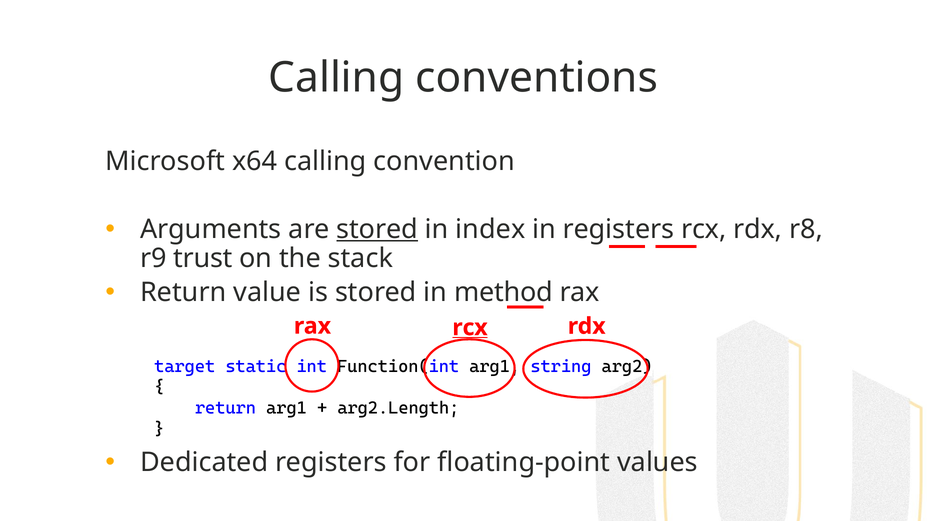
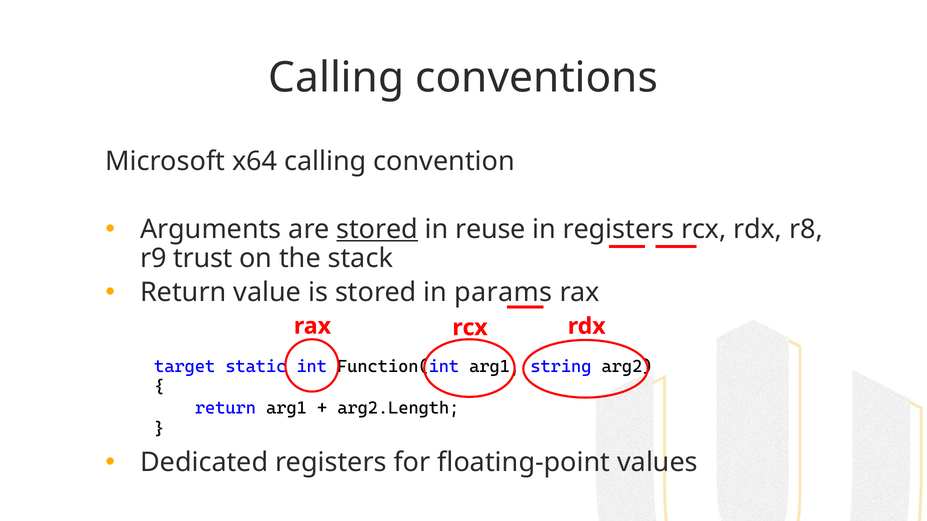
index: index -> reuse (491, 229)
method: method -> params (503, 293)
rcx underline: present -> none (470, 328)
